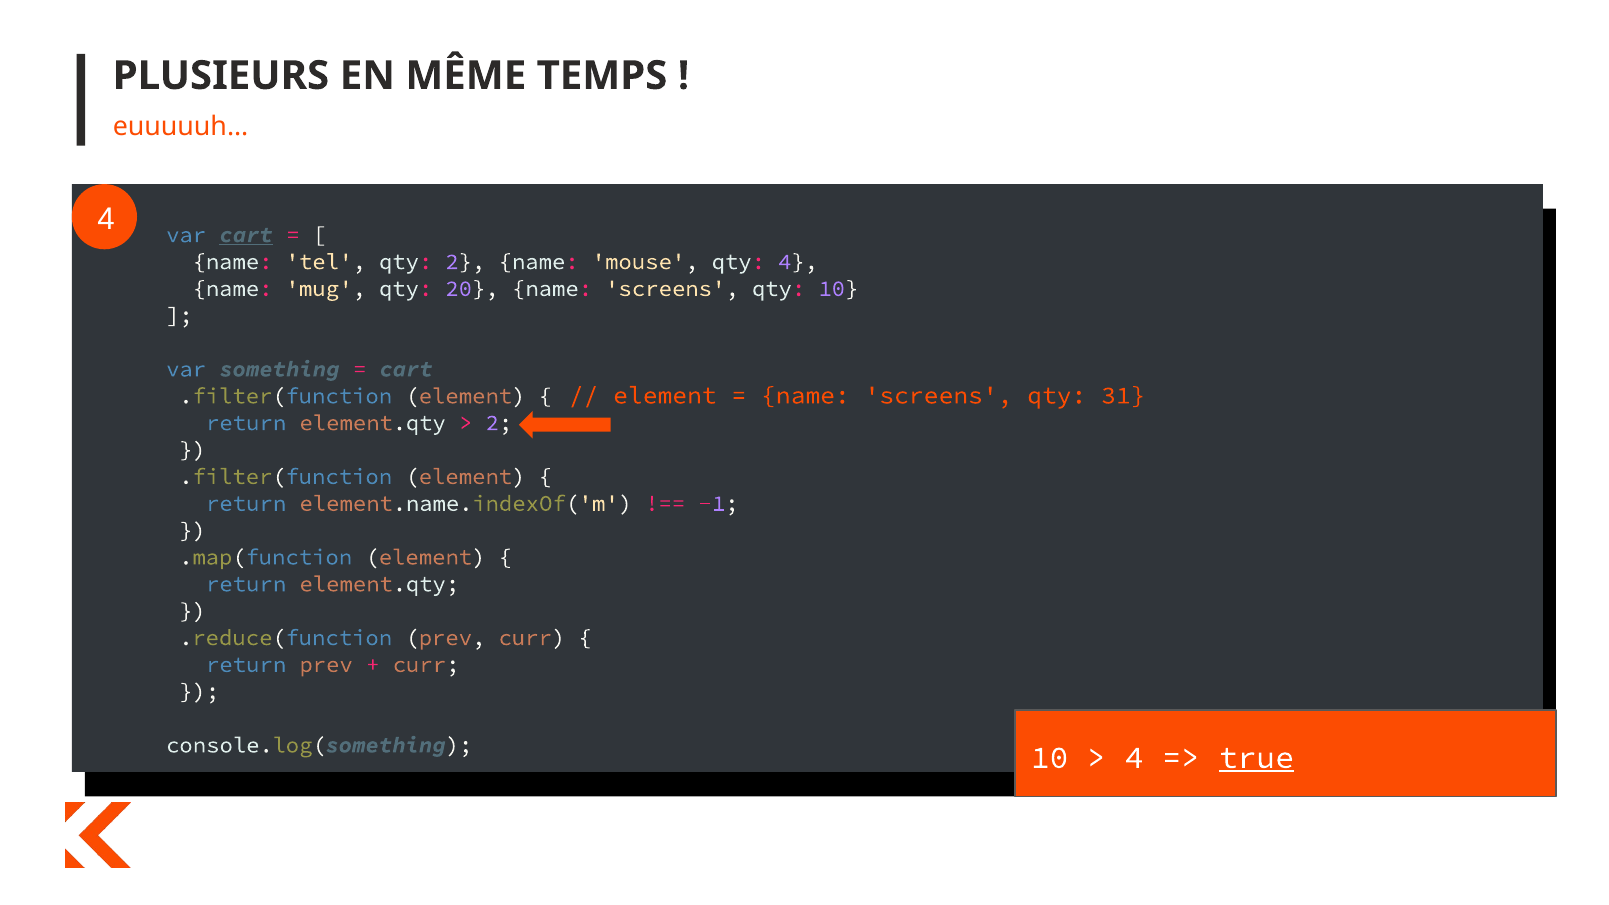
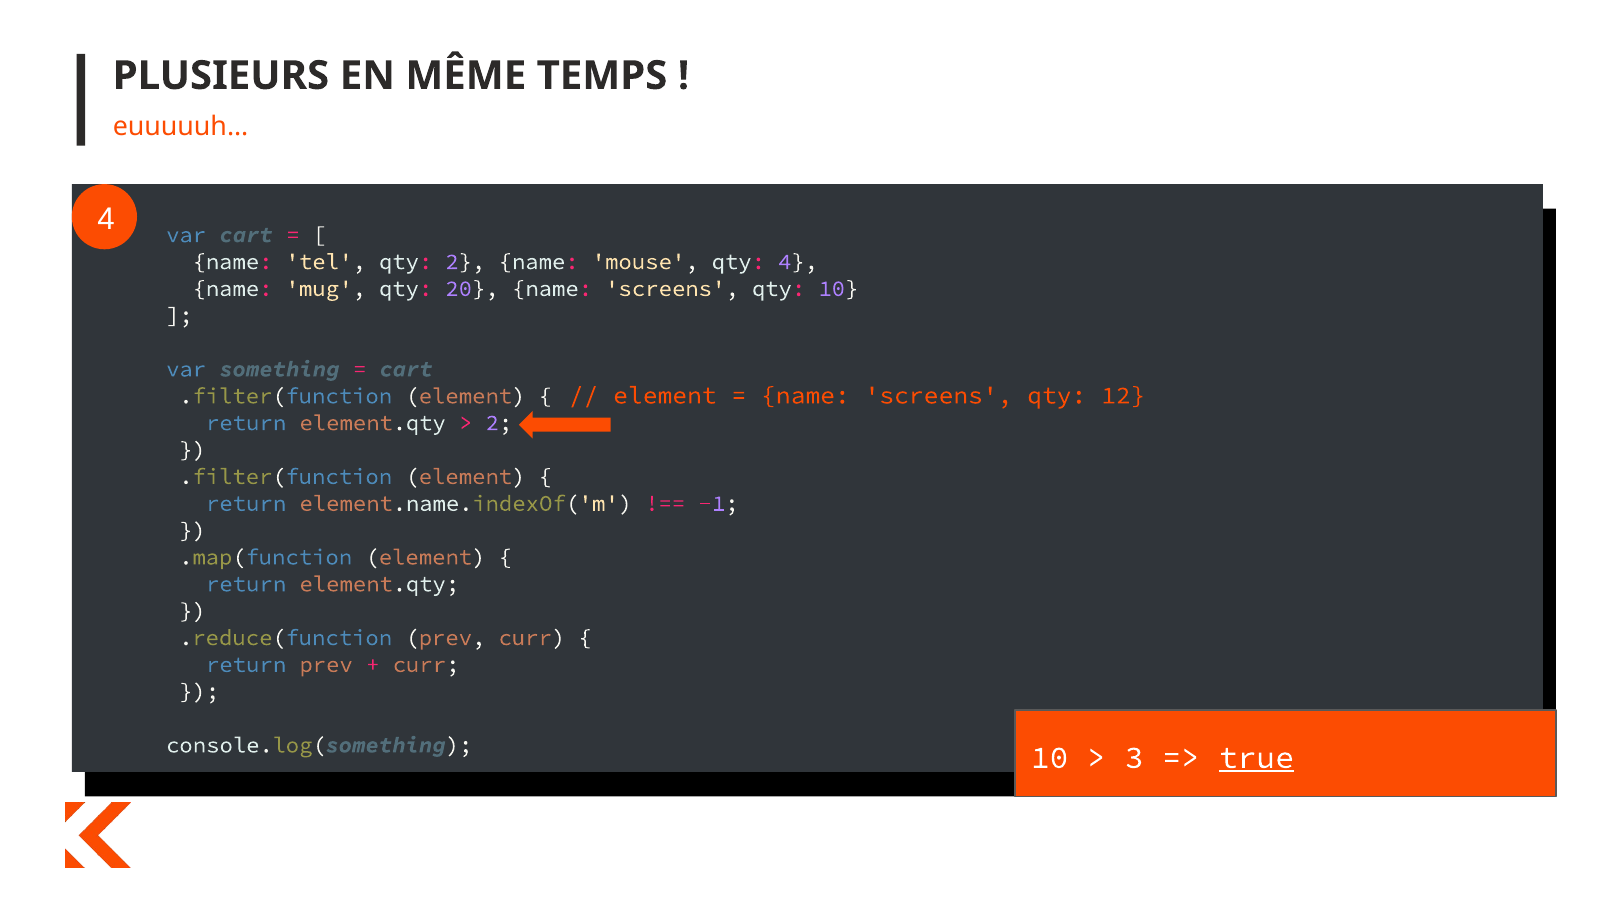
cart underline: present -> none (246, 235)
31: 31 -> 12 (1123, 395)
4: 4 -> 3 (1134, 758)
